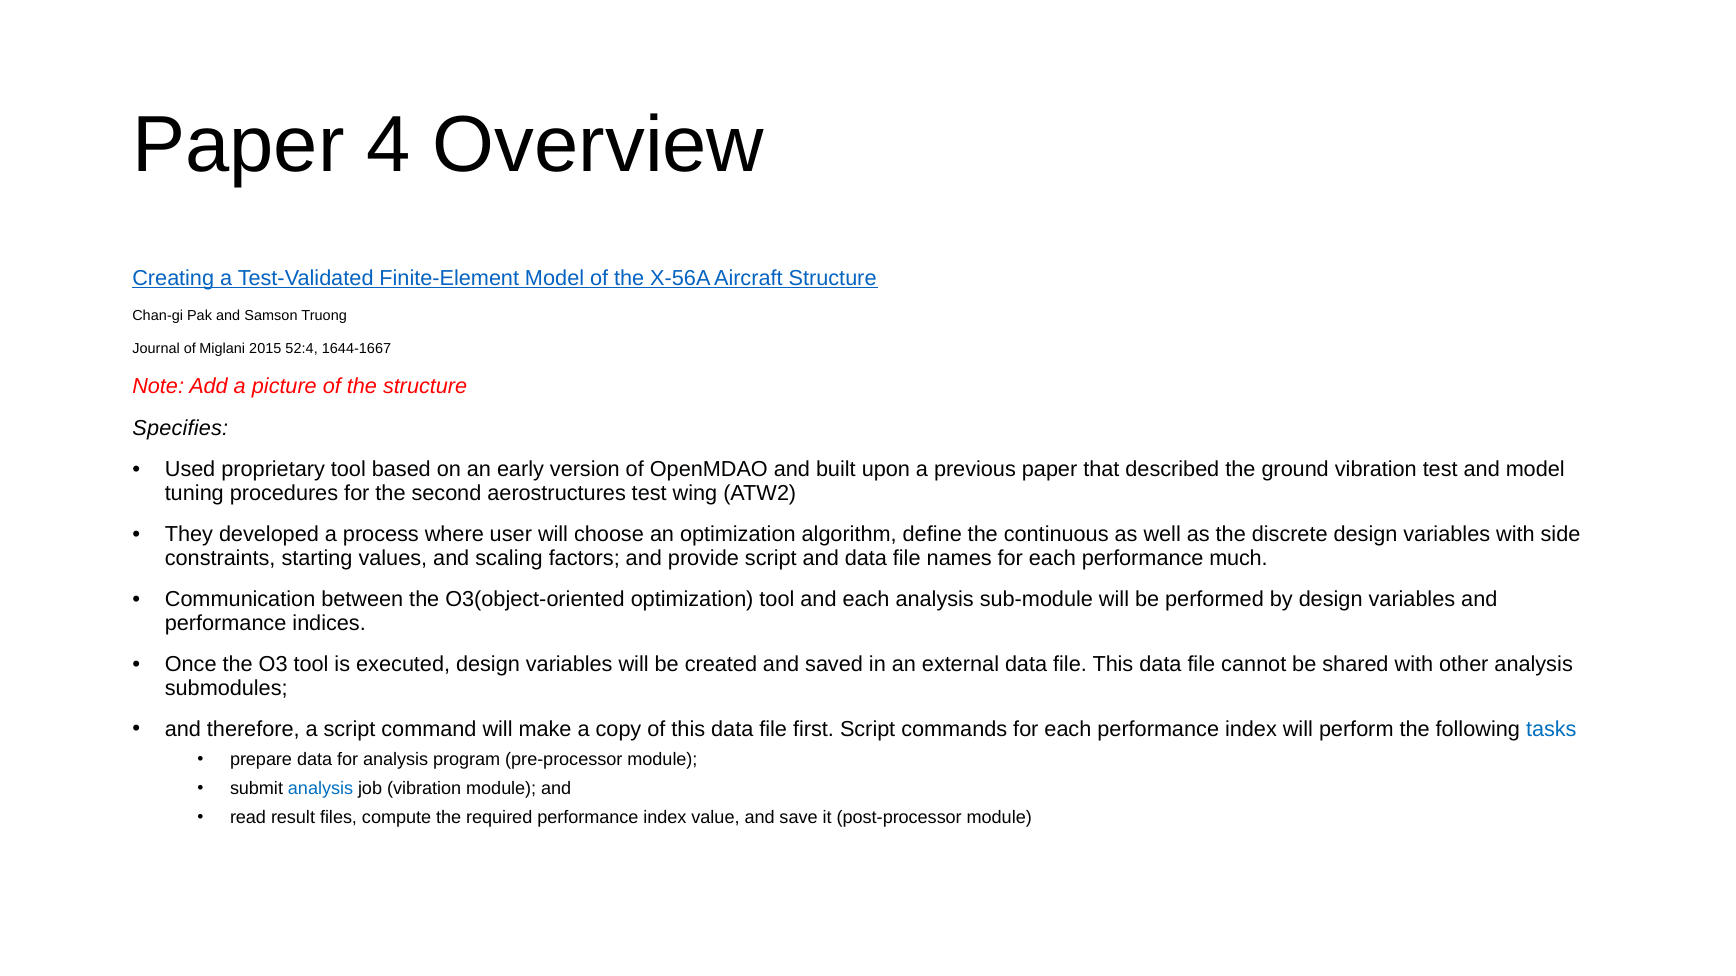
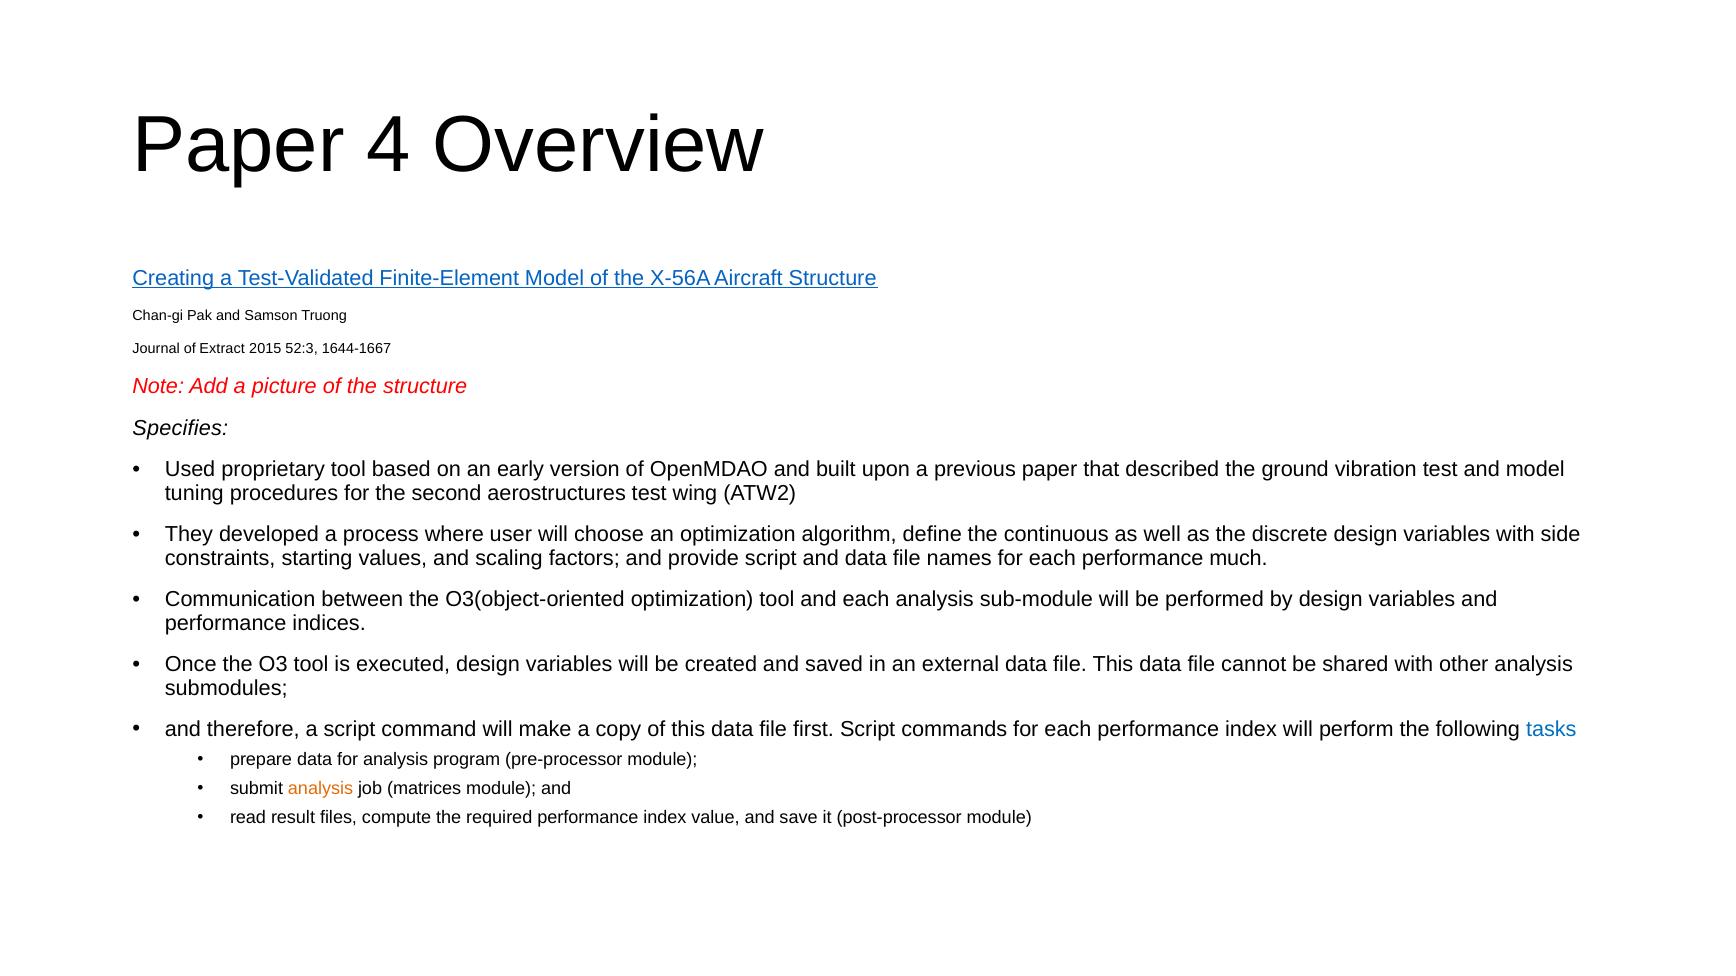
Miglani: Miglani -> Extract (222, 349)
52:4: 52:4 -> 52:3 (302, 349)
analysis colour: blue -> orange (321, 789)
job vibration: vibration -> matrices (424, 789)
